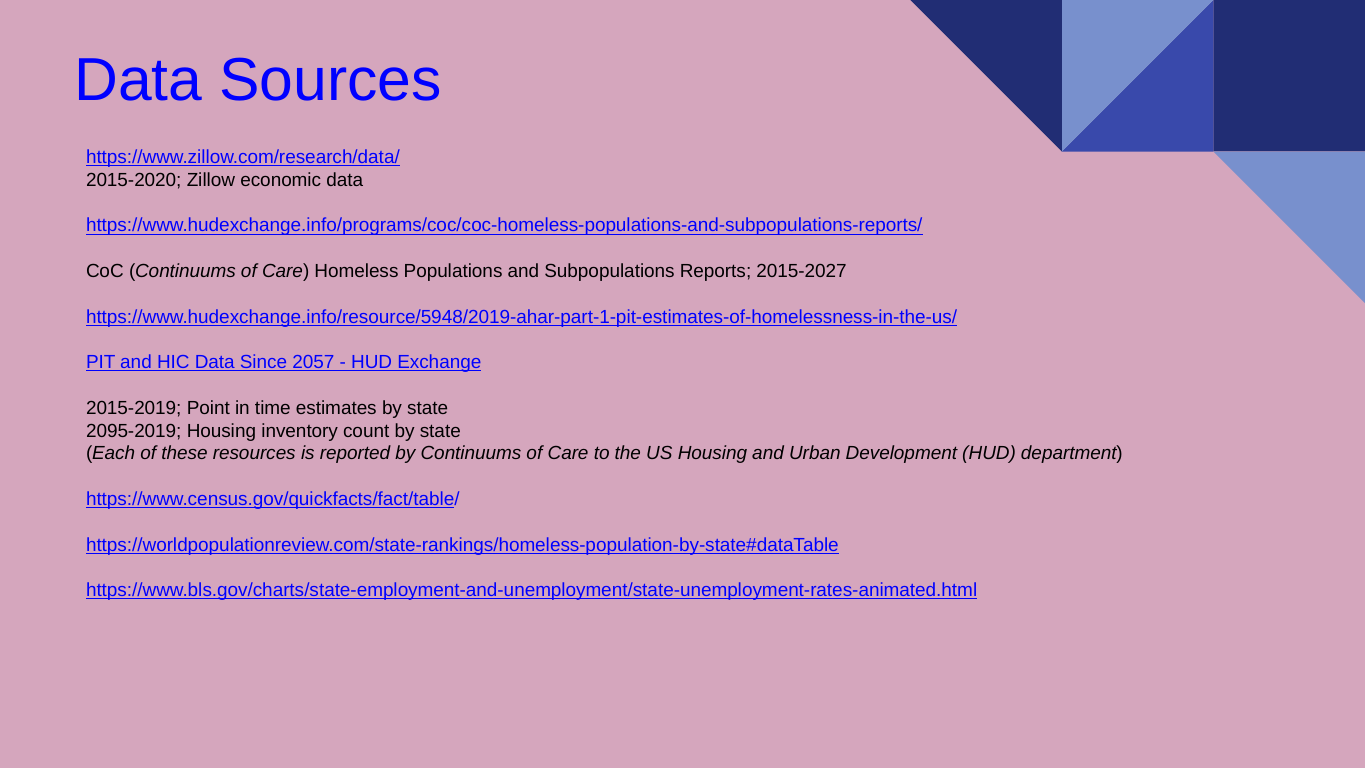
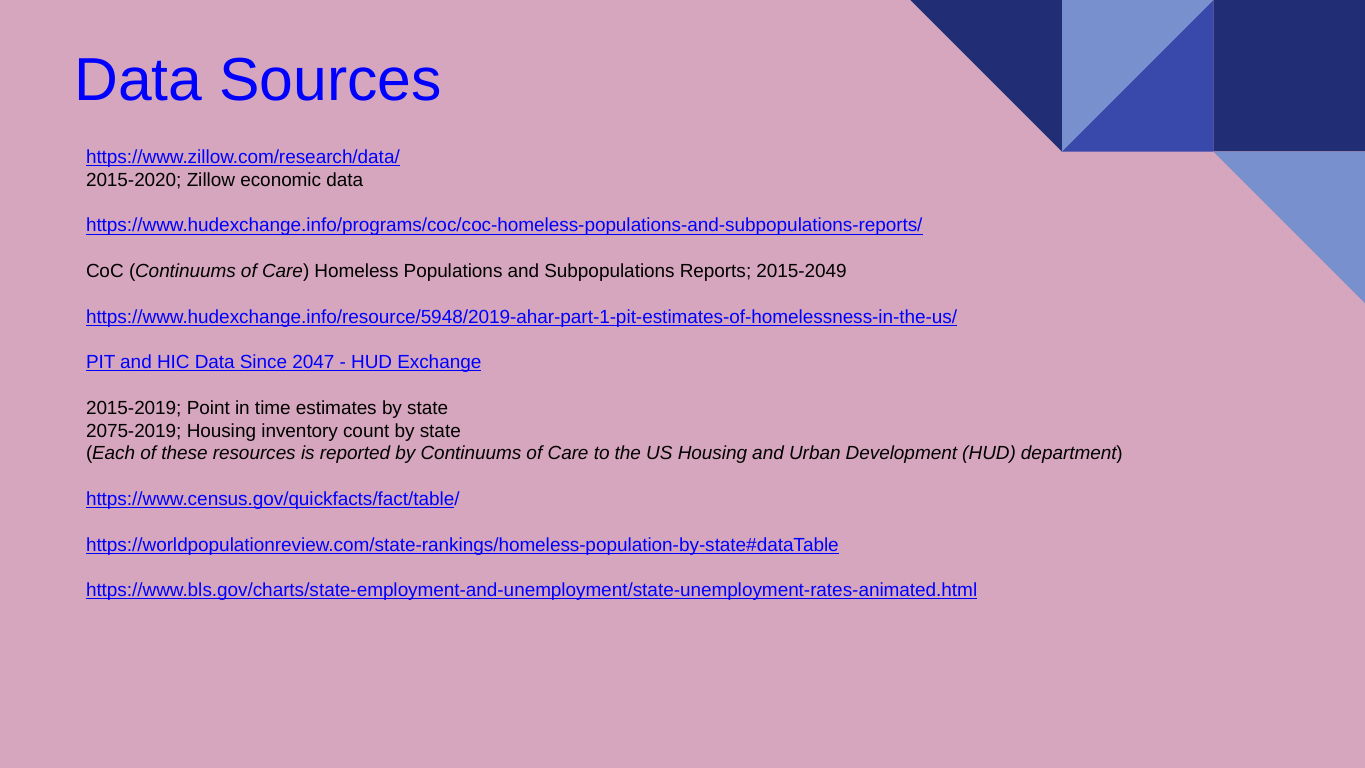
2015-2027: 2015-2027 -> 2015-2049 (802, 271)
2057: 2057 -> 2047 (313, 362)
2095-2019: 2095-2019 -> 2075-2019 (134, 431)
